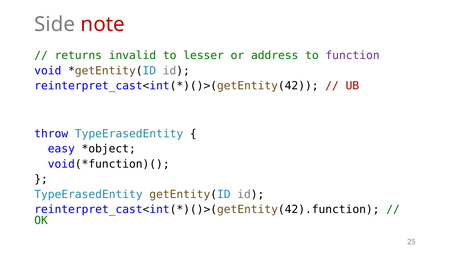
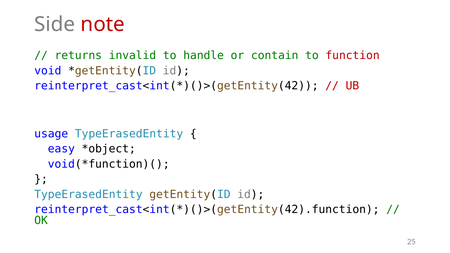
lesser: lesser -> handle (204, 56)
address: address -> contain (275, 56)
function colour: purple -> red (353, 56)
throw: throw -> usage (51, 134)
